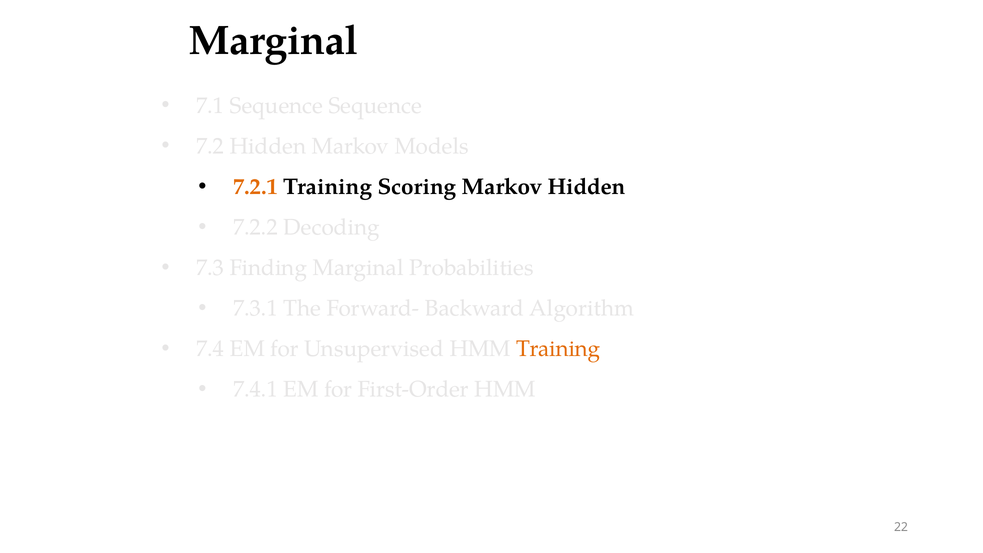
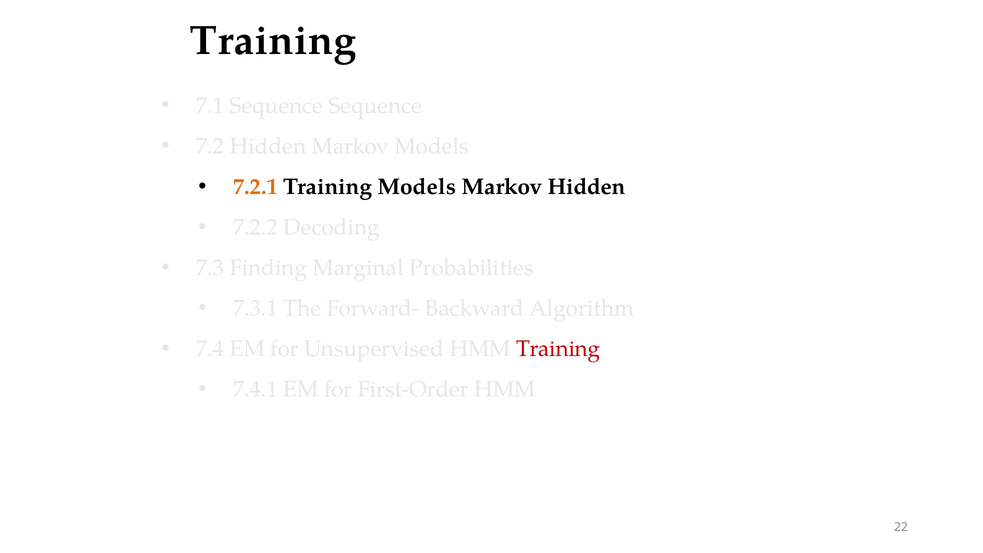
Marginal: Marginal -> Training (273, 41)
Training Scoring: Scoring -> Models (417, 187)
Training colour: orange -> red (558, 349)
